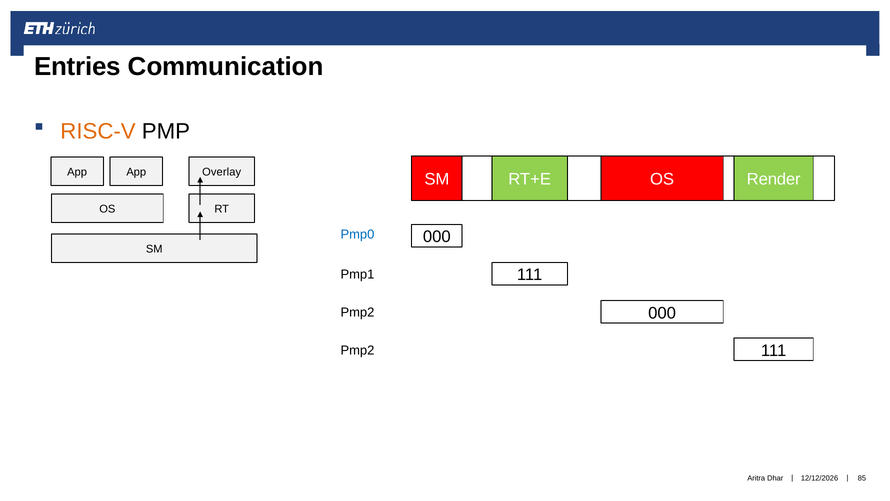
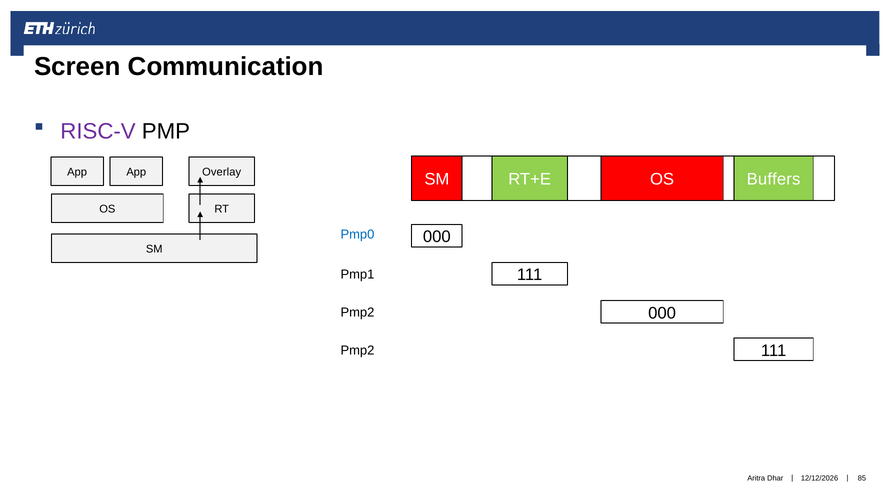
Entries: Entries -> Screen (77, 67)
RISC-V colour: orange -> purple (98, 131)
Render: Render -> Buffers (774, 179)
